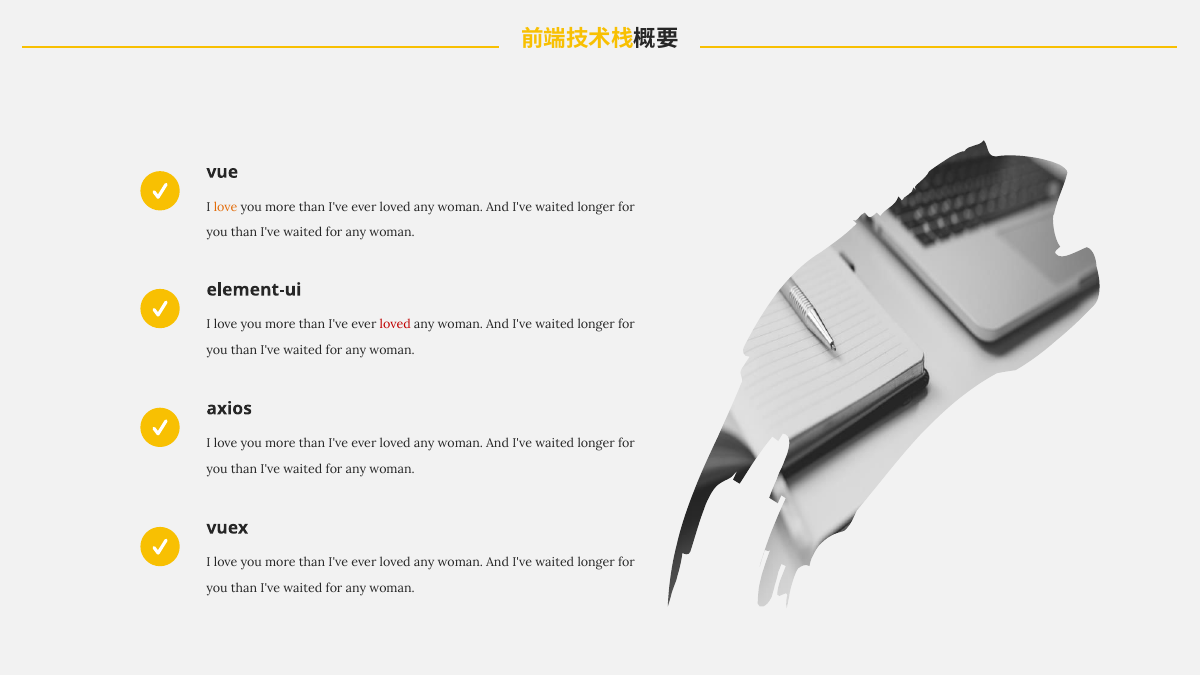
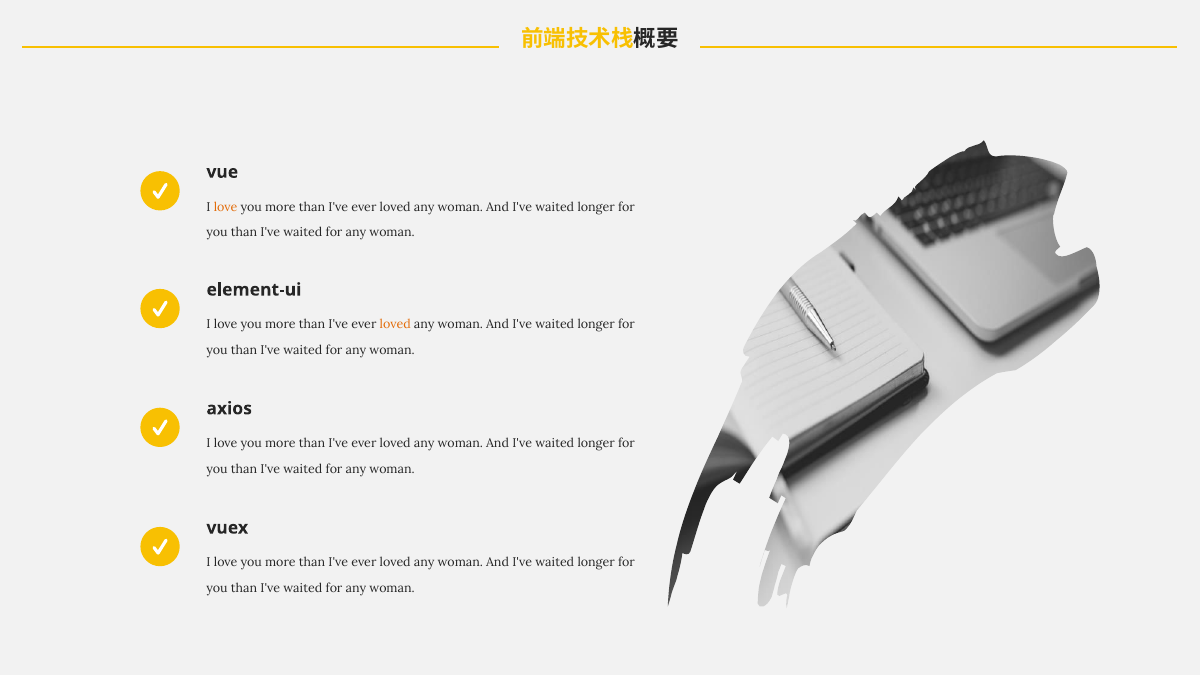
loved colour: red -> orange (395, 325)
